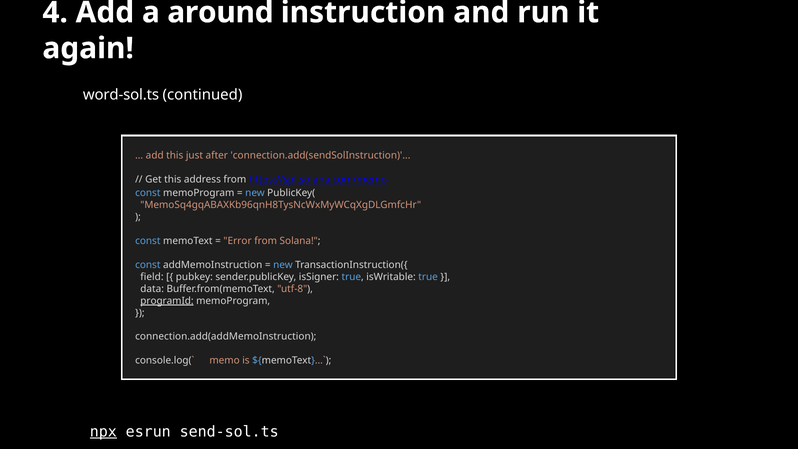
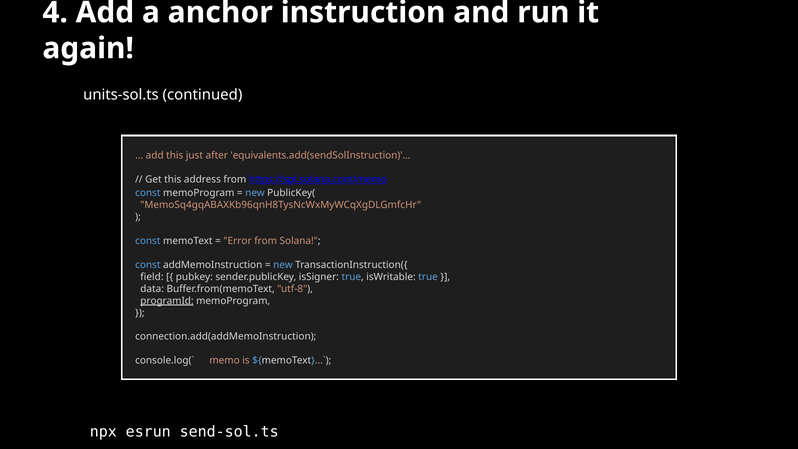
around: around -> anchor (220, 12)
word-sol.ts: word-sol.ts -> units-sol.ts (121, 95)
connection.add(sendSolInstruction: connection.add(sendSolInstruction -> equivalents.add(sendSolInstruction (321, 155)
npx underline: present -> none (103, 432)
